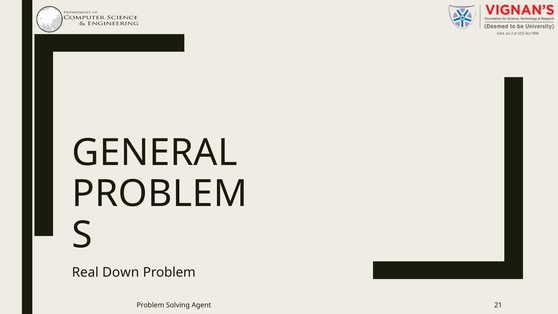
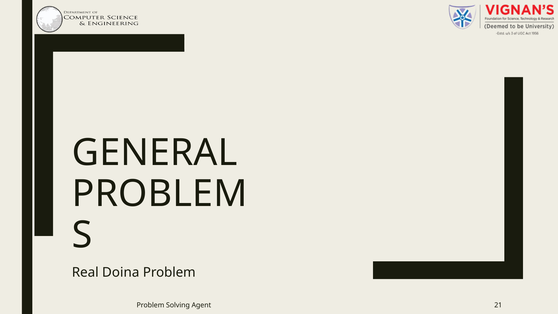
Down: Down -> Doina (121, 272)
